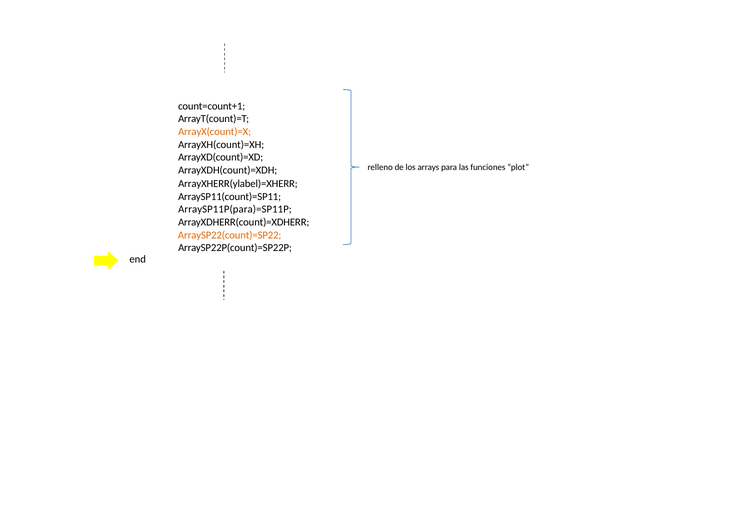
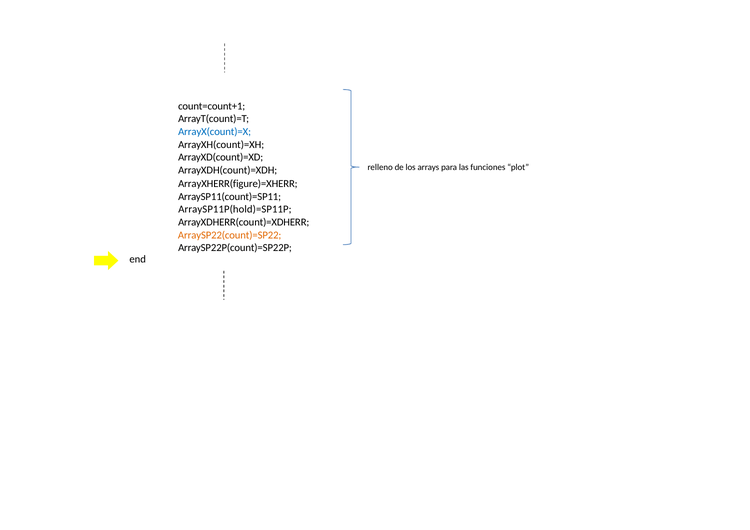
ArrayX(count)=X colour: orange -> blue (215, 132)
ArrayXHERR(ylabel)=XHERR: ArrayXHERR(ylabel)=XHERR -> ArrayXHERR(figure)=XHERR (238, 184)
ArraySP11P(para)=SP11P: ArraySP11P(para)=SP11P -> ArraySP11P(hold)=SP11P (235, 210)
